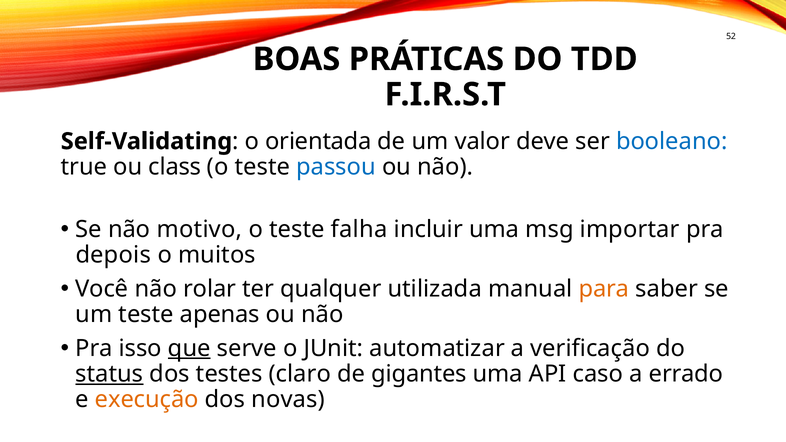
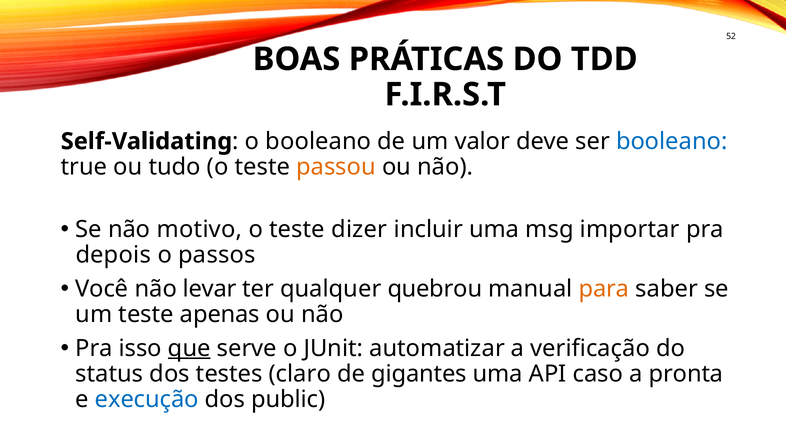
o orientada: orientada -> booleano (318, 141)
class: class -> tudo (175, 167)
passou colour: blue -> orange (336, 167)
falha: falha -> dizer (359, 229)
muitos: muitos -> passos (217, 255)
rolar: rolar -> levar (210, 289)
utilizada: utilizada -> quebrou (435, 289)
status underline: present -> none (109, 374)
errado: errado -> pronta (686, 374)
execução colour: orange -> blue (147, 400)
novas: novas -> public (288, 400)
